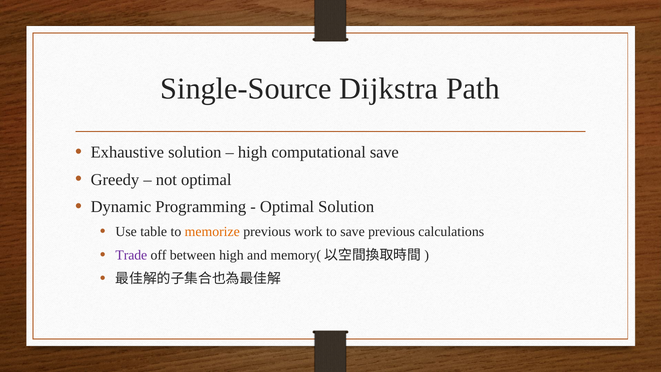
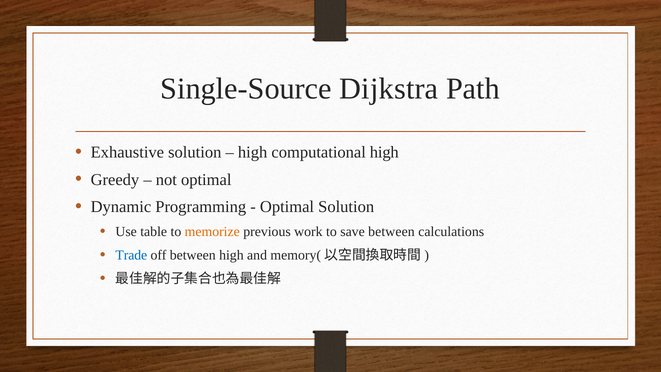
computational save: save -> high (384, 152)
save previous: previous -> between (391, 232)
Trade colour: purple -> blue (131, 255)
